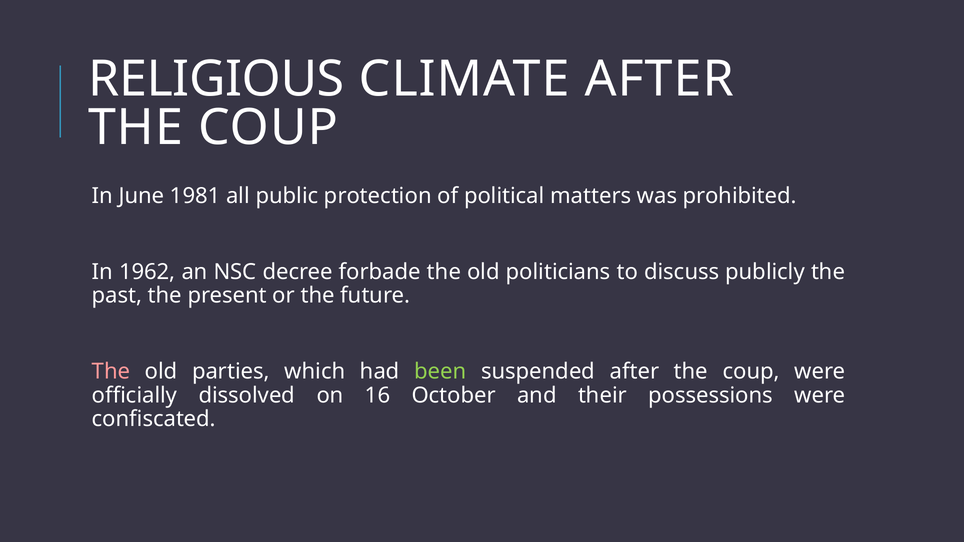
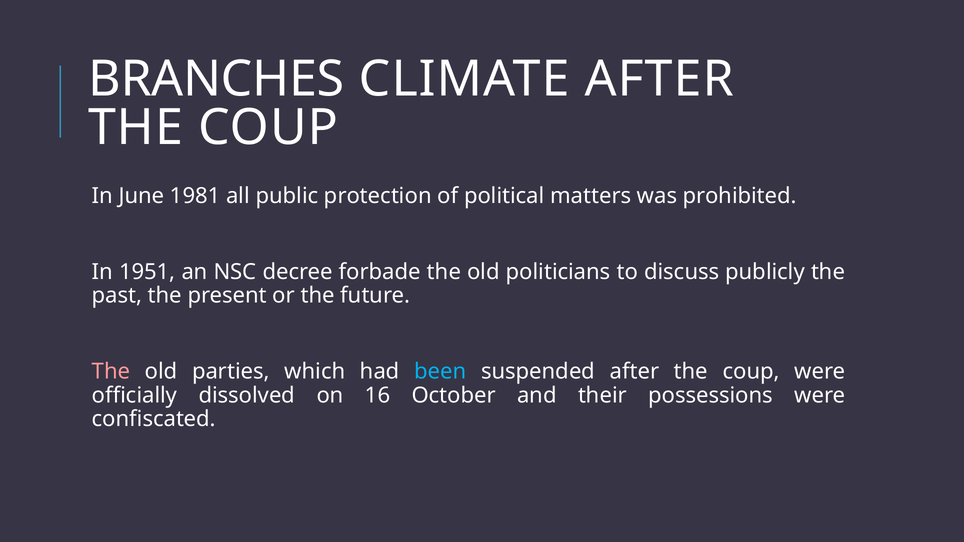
RELIGIOUS: RELIGIOUS -> BRANCHES (216, 79)
1962: 1962 -> 1951 (147, 272)
been colour: light green -> light blue (440, 372)
